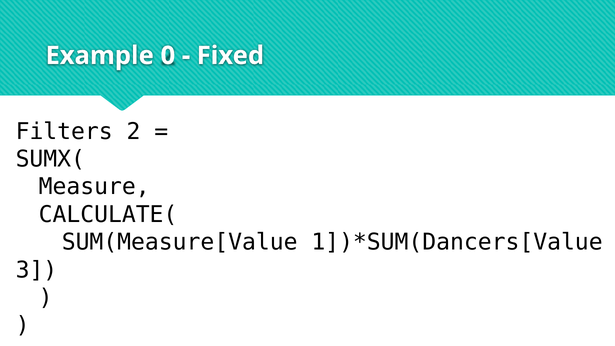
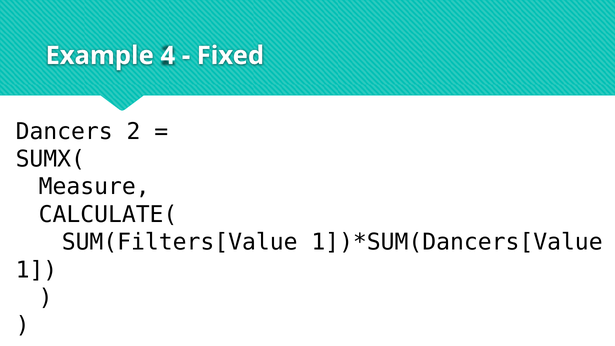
0: 0 -> 4 (168, 56)
Filters: Filters -> Dancers (64, 131)
SUM(Measure[Value: SUM(Measure[Value -> SUM(Filters[Value (180, 242)
3: 3 -> 1 (36, 270)
